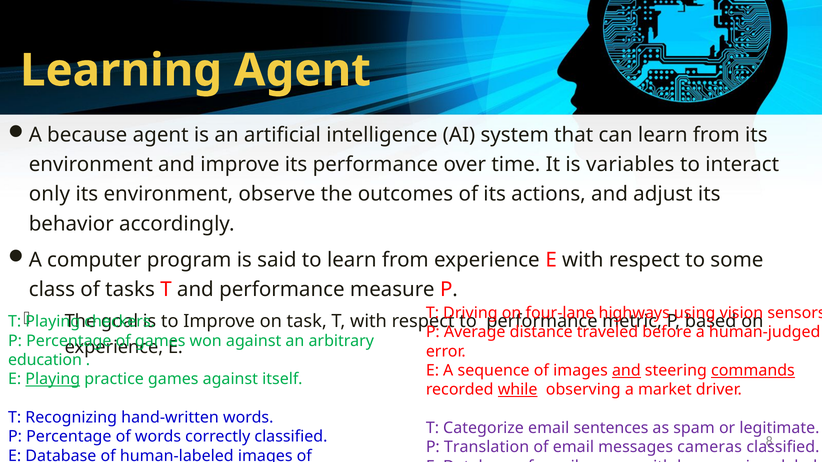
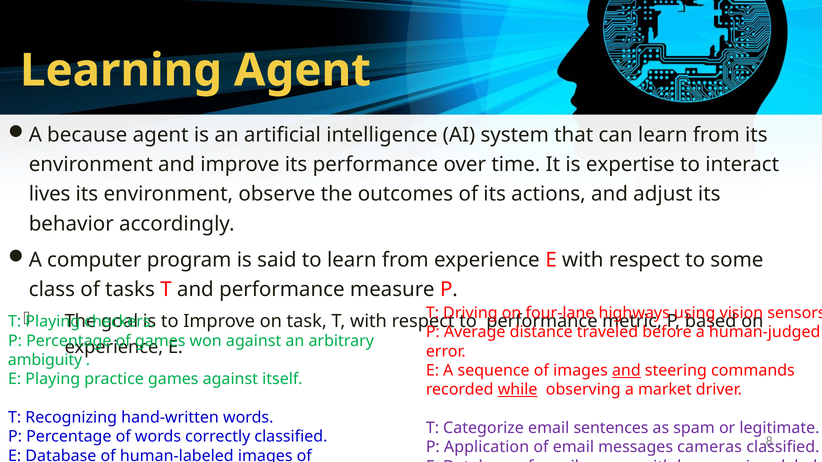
variables: variables -> expertise (630, 165)
only: only -> lives (50, 194)
education: education -> ambiguity (45, 360)
commands underline: present -> none (753, 371)
Playing underline: present -> none (53, 379)
Translation: Translation -> Application (487, 448)
